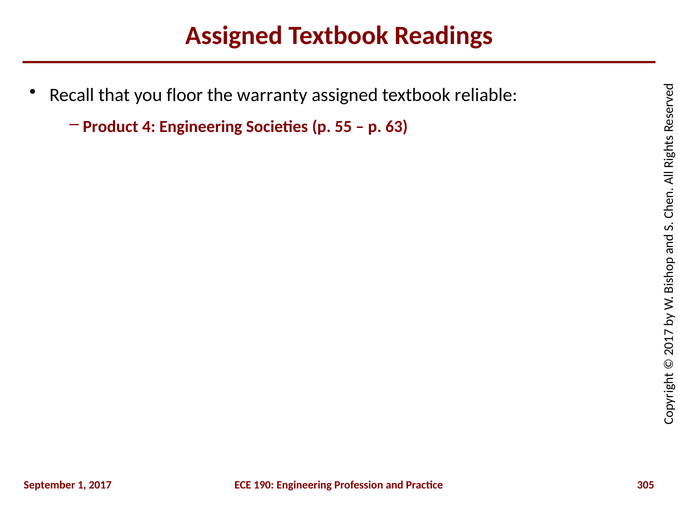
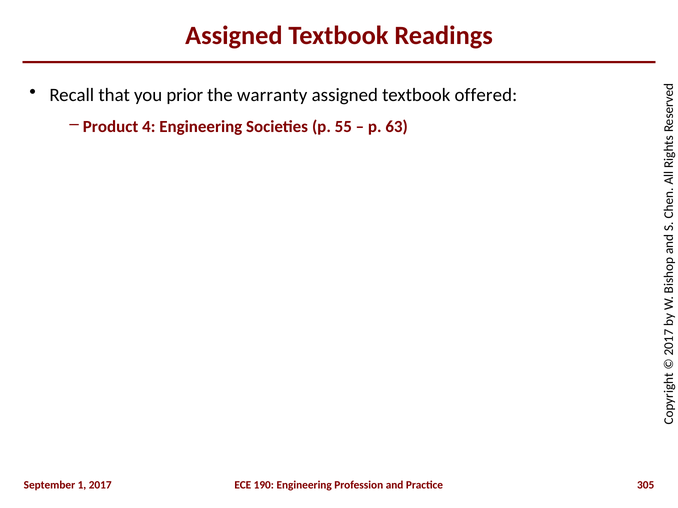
floor: floor -> prior (185, 95)
reliable: reliable -> offered (486, 95)
